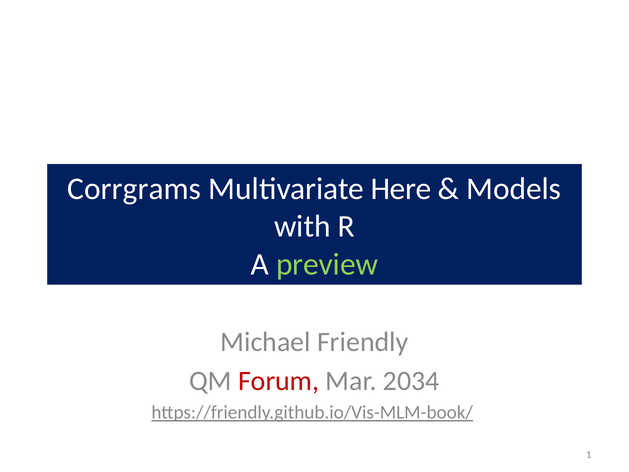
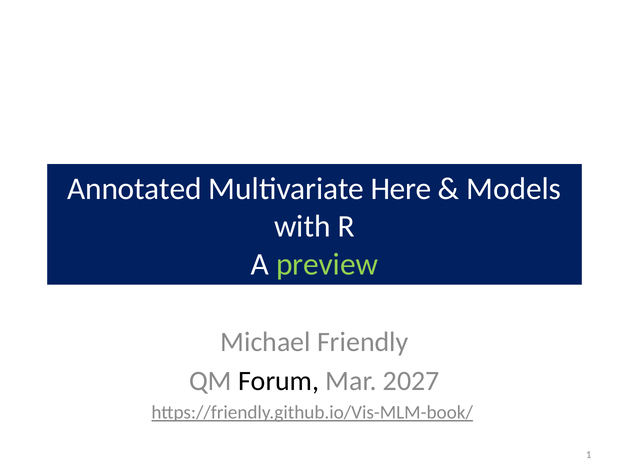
Corrgrams: Corrgrams -> Annotated (134, 189)
Forum colour: red -> black (279, 381)
2034: 2034 -> 2027 (411, 381)
